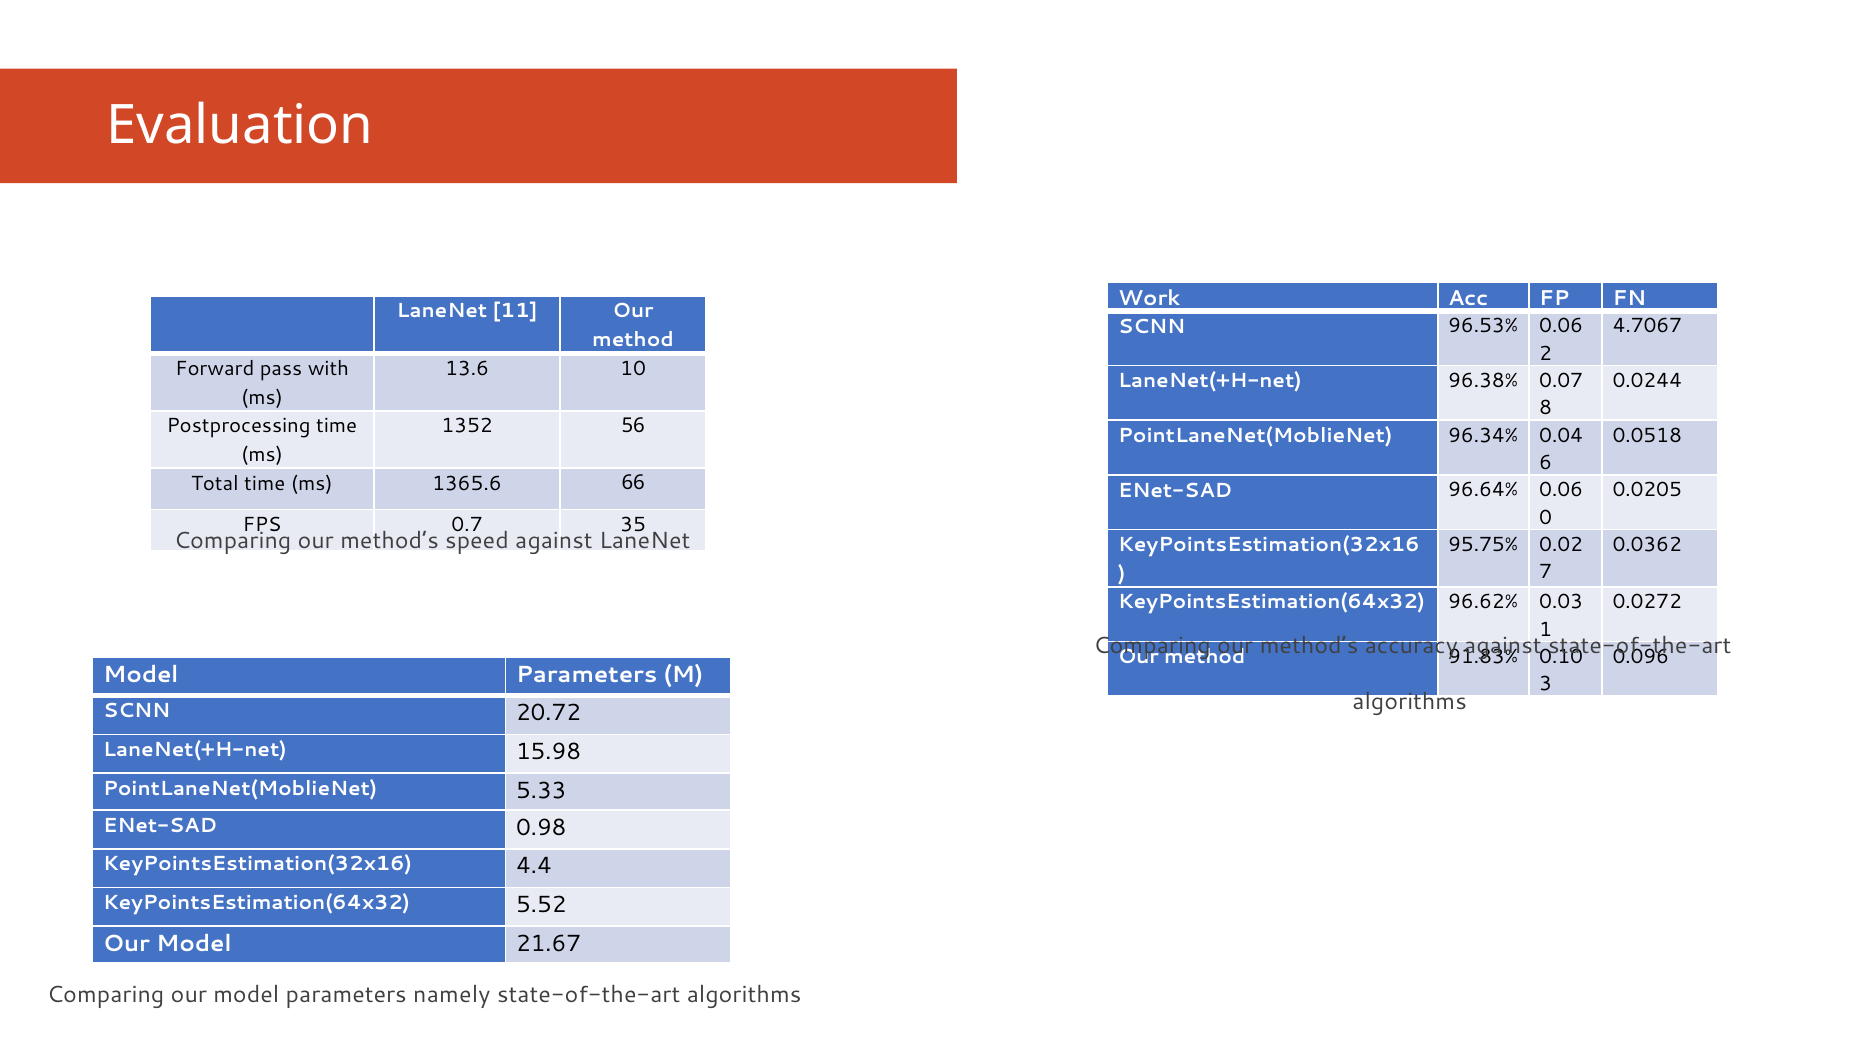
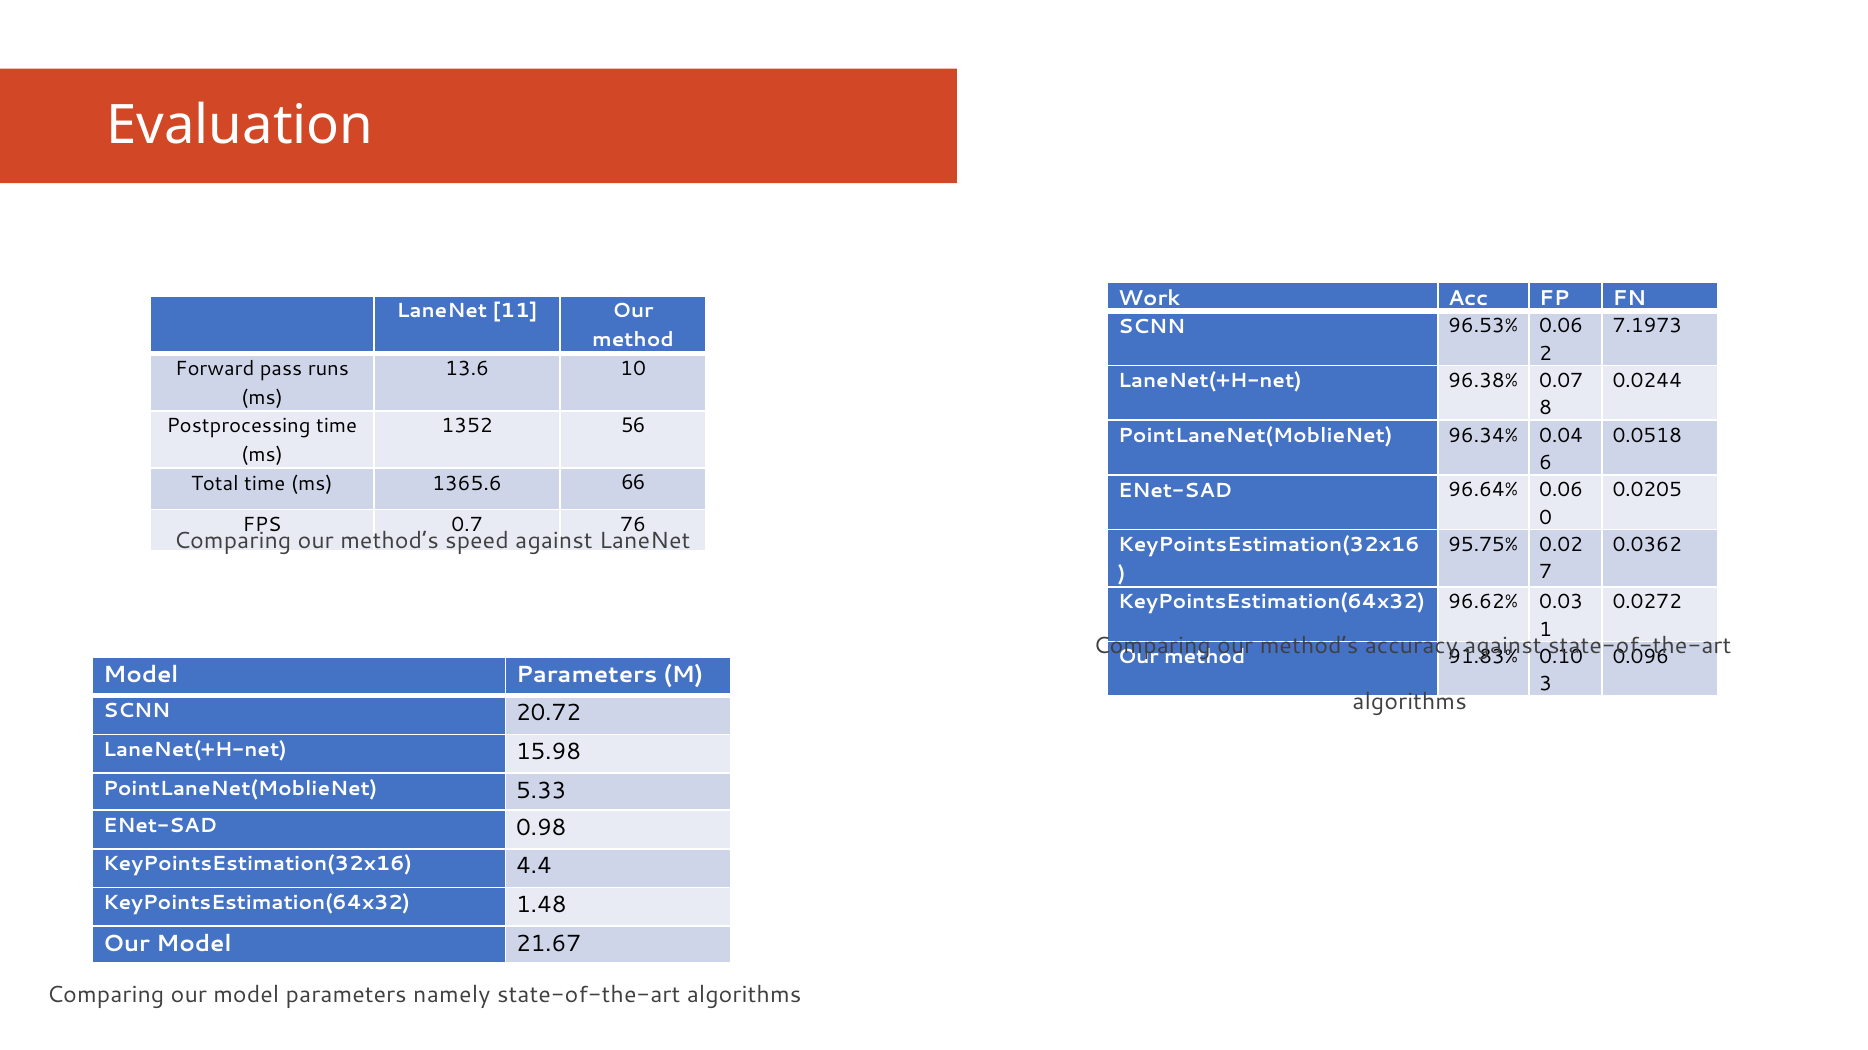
4.7067: 4.7067 -> 7.1973 (1647, 326)
with: with -> runs (328, 369)
35: 35 -> 76 (633, 525)
5.52: 5.52 -> 1.48 (541, 905)
